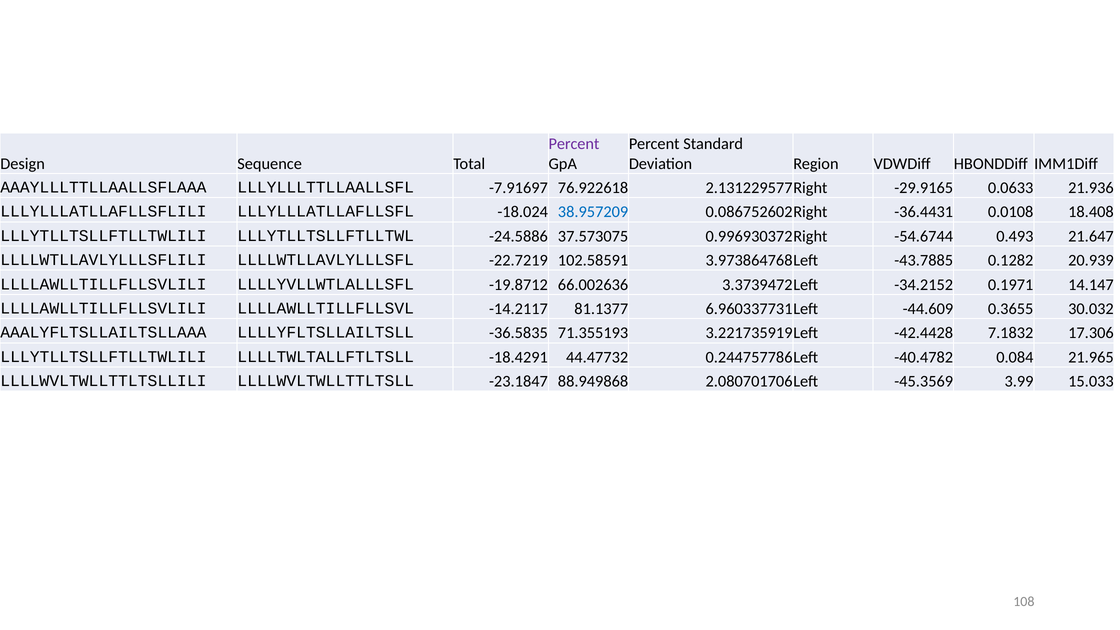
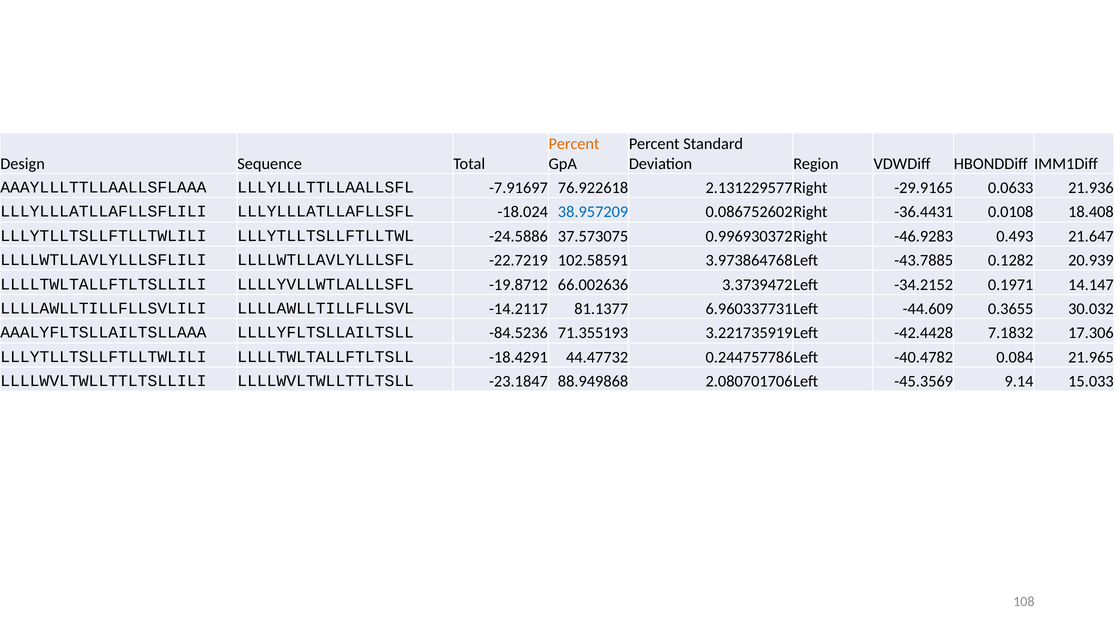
Percent colour: purple -> orange (574, 144)
-54.6744: -54.6744 -> -46.9283 (924, 236)
LLLLAWLLTILLFLLSVLILI: LLLLAWLLTILLFLLSVLILI -> LLLLTWLTALLFTLTSLLILI (103, 284)
-36.5835: -36.5835 -> -84.5236 (518, 333)
3.99: 3.99 -> 9.14 (1019, 382)
